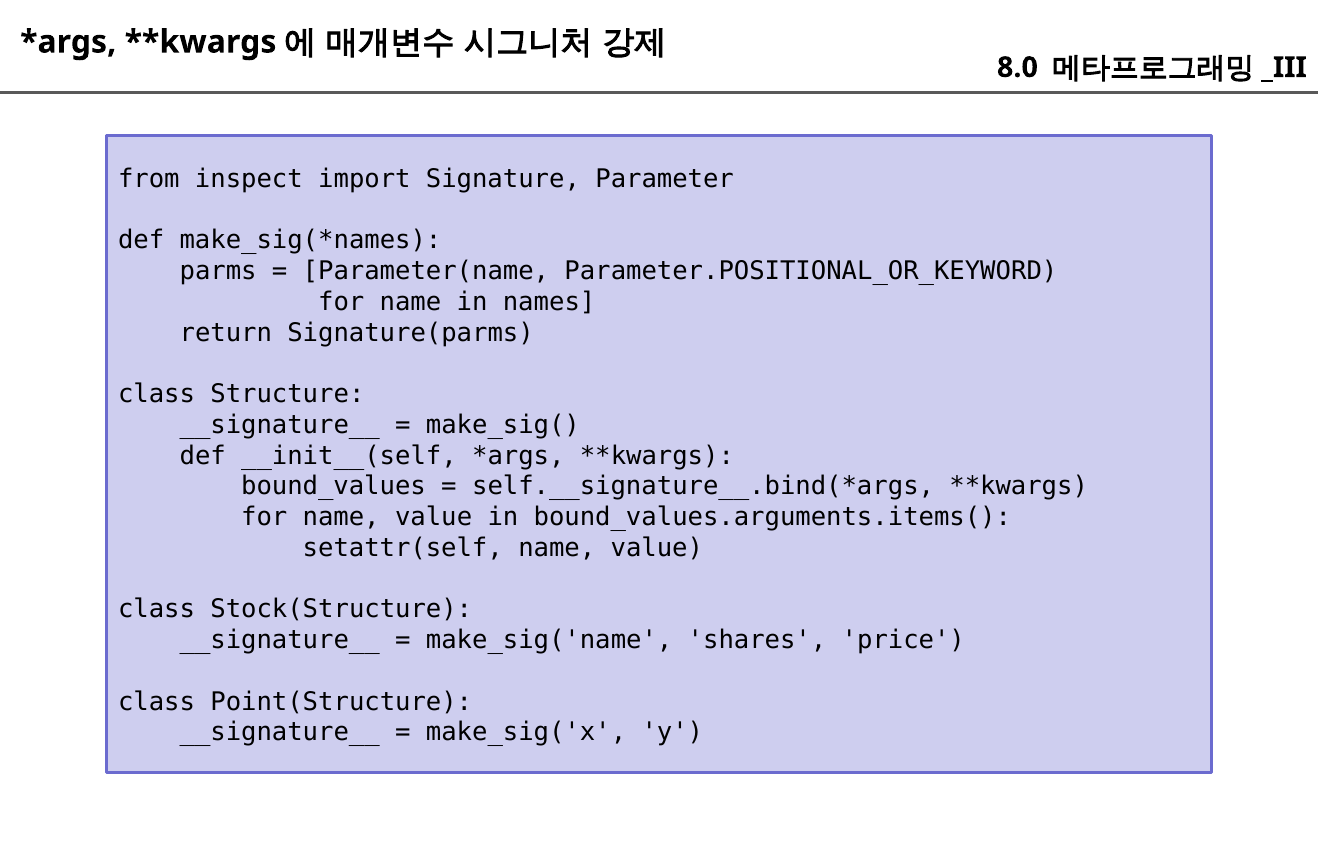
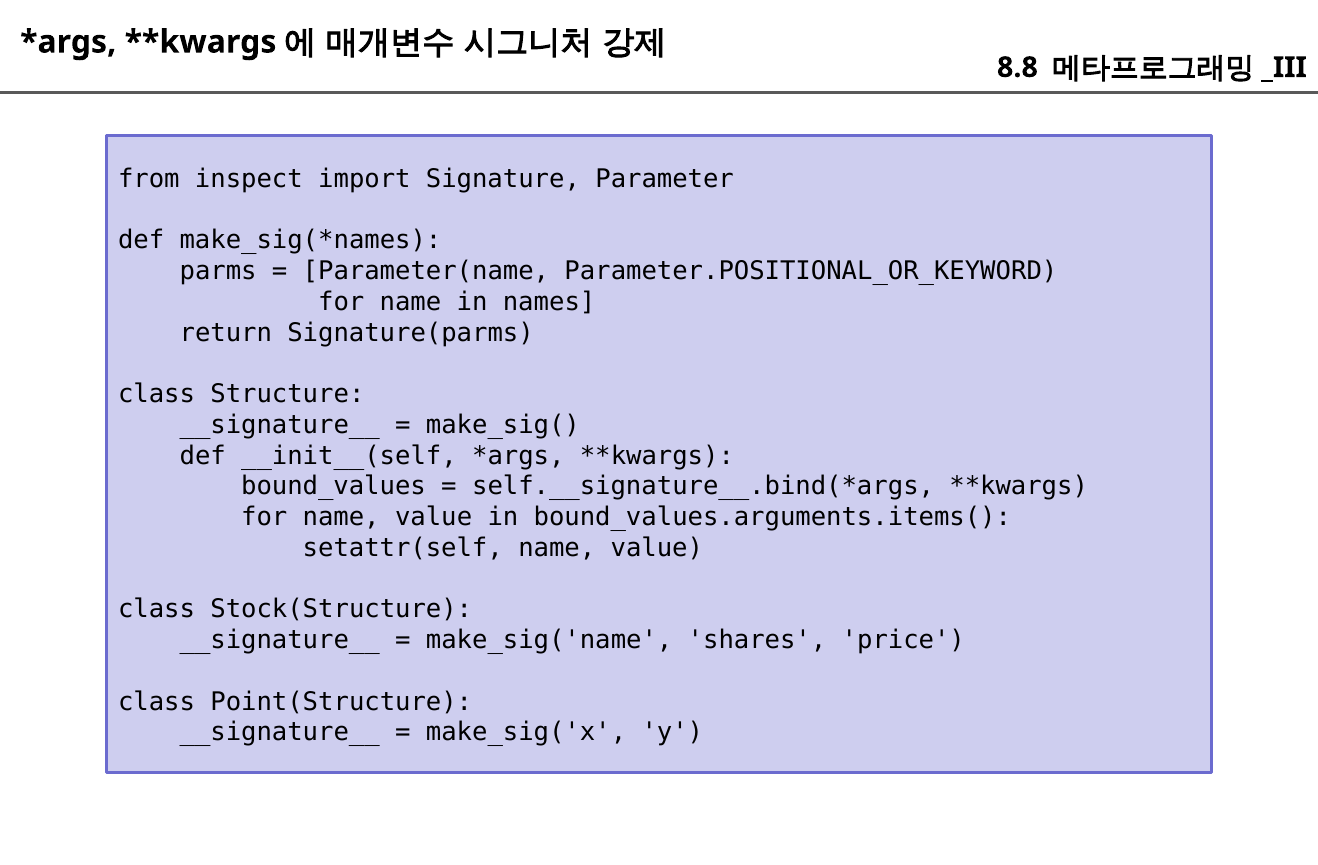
8.0: 8.0 -> 8.8 (1017, 68)
